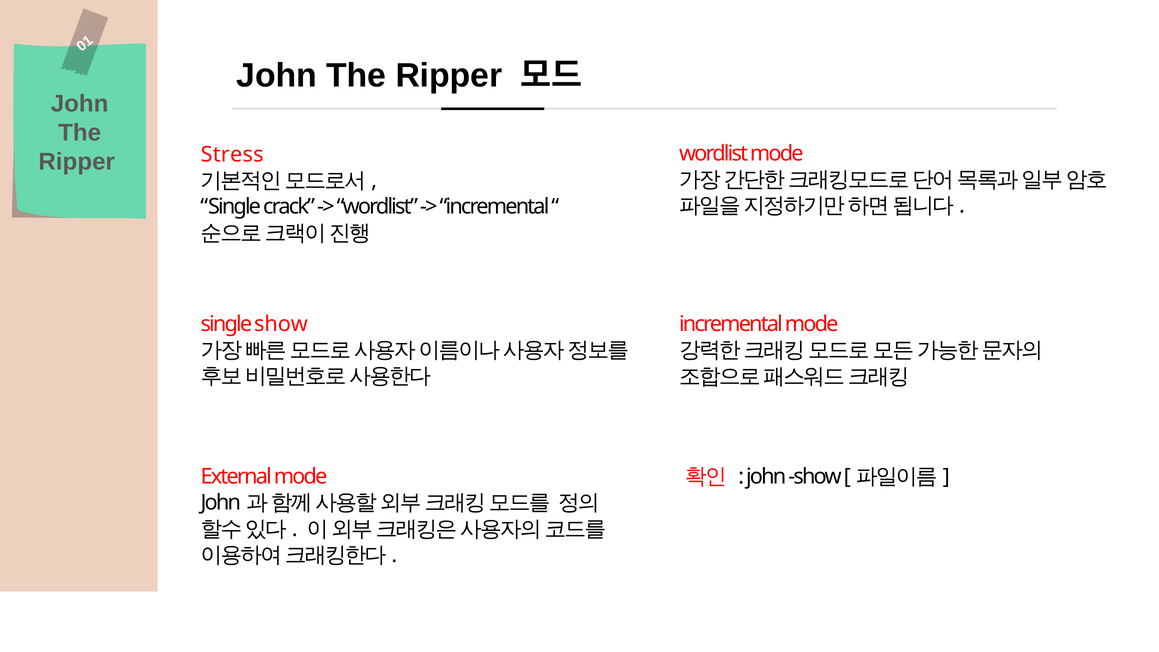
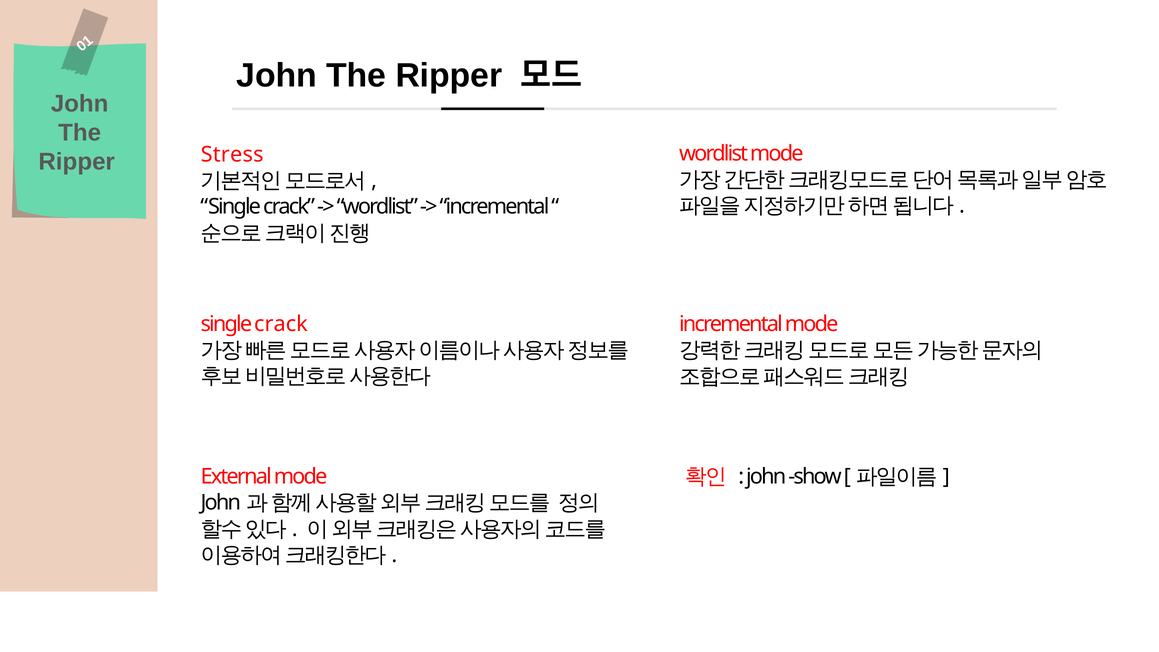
show: show -> crack (281, 324)
